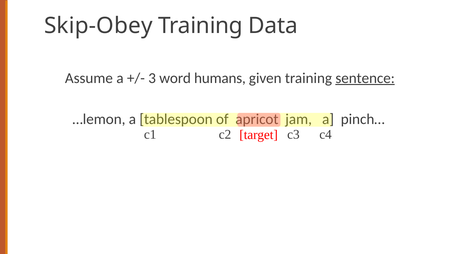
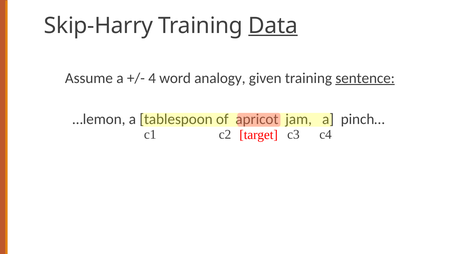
Skip-Obey: Skip-Obey -> Skip-Harry (99, 26)
Data underline: none -> present (273, 26)
3: 3 -> 4 (152, 78)
humans: humans -> analogy (220, 78)
